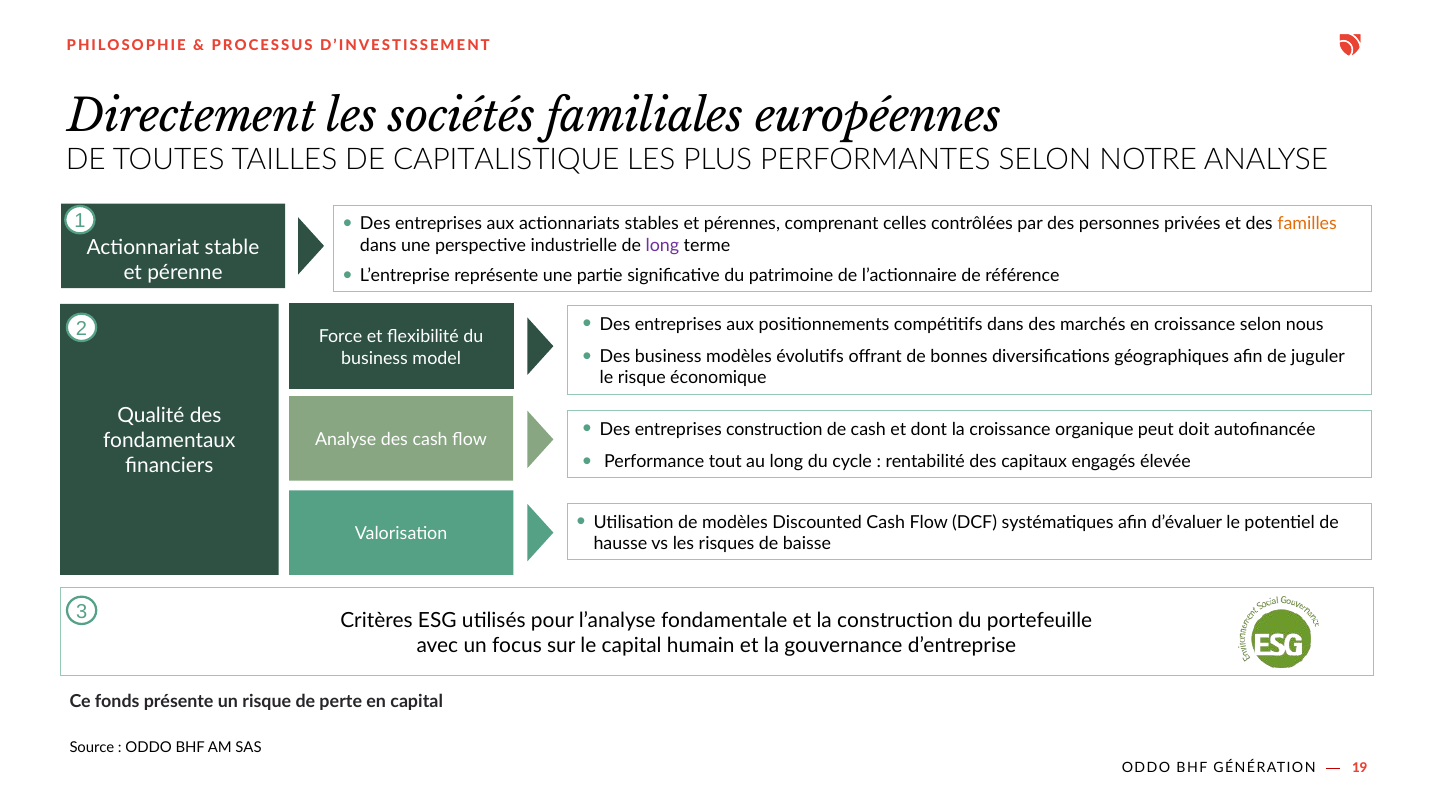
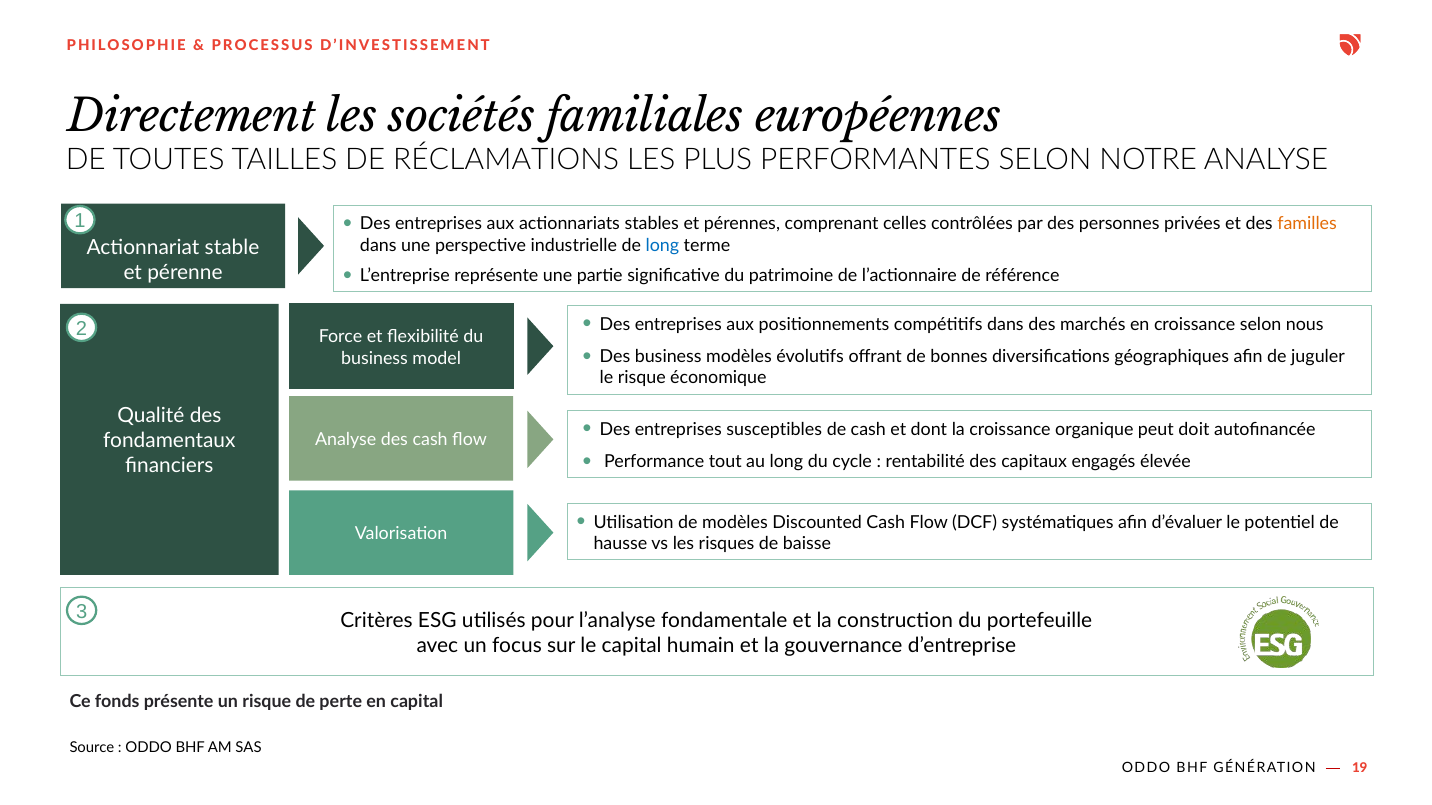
CAPITALISTIQUE: CAPITALISTIQUE -> RÉCLAMATIONS (506, 159)
long colour: purple -> blue (662, 246)
entreprises construction: construction -> susceptibles (774, 429)
